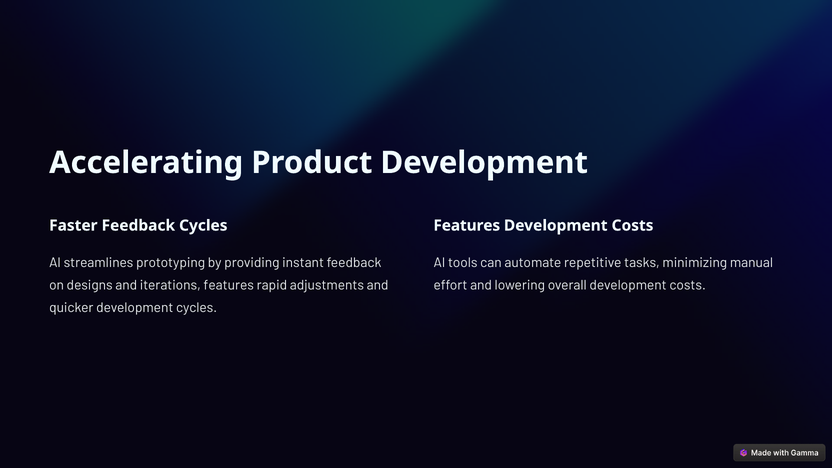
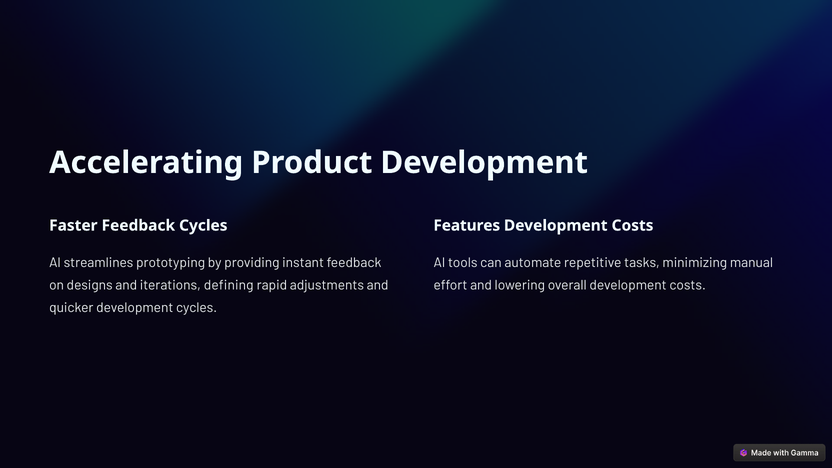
iterations features: features -> defining (229, 285)
